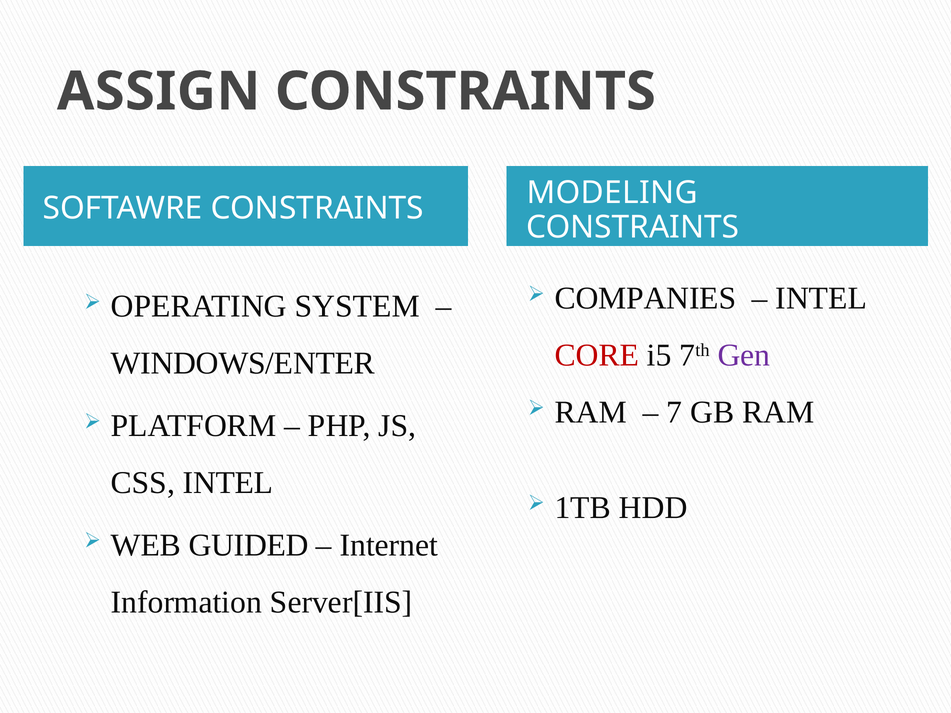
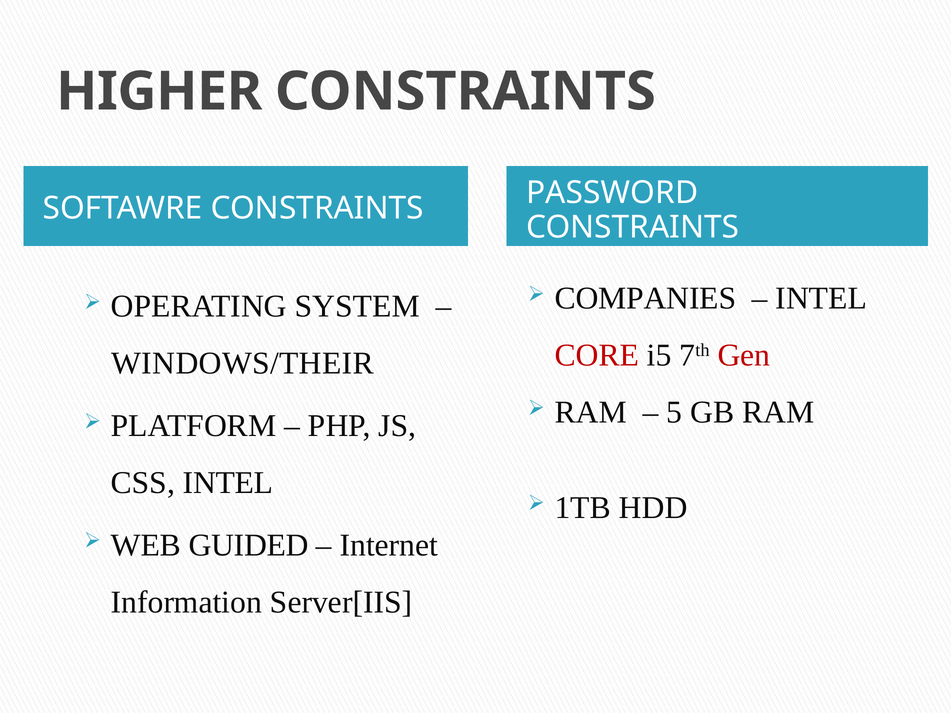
ASSIGN: ASSIGN -> HIGHER (159, 92)
MODELING: MODELING -> PASSWORD (612, 193)
Gen colour: purple -> red (744, 356)
WINDOWS/ENTER: WINDOWS/ENTER -> WINDOWS/THEIR (243, 364)
7: 7 -> 5 (674, 413)
